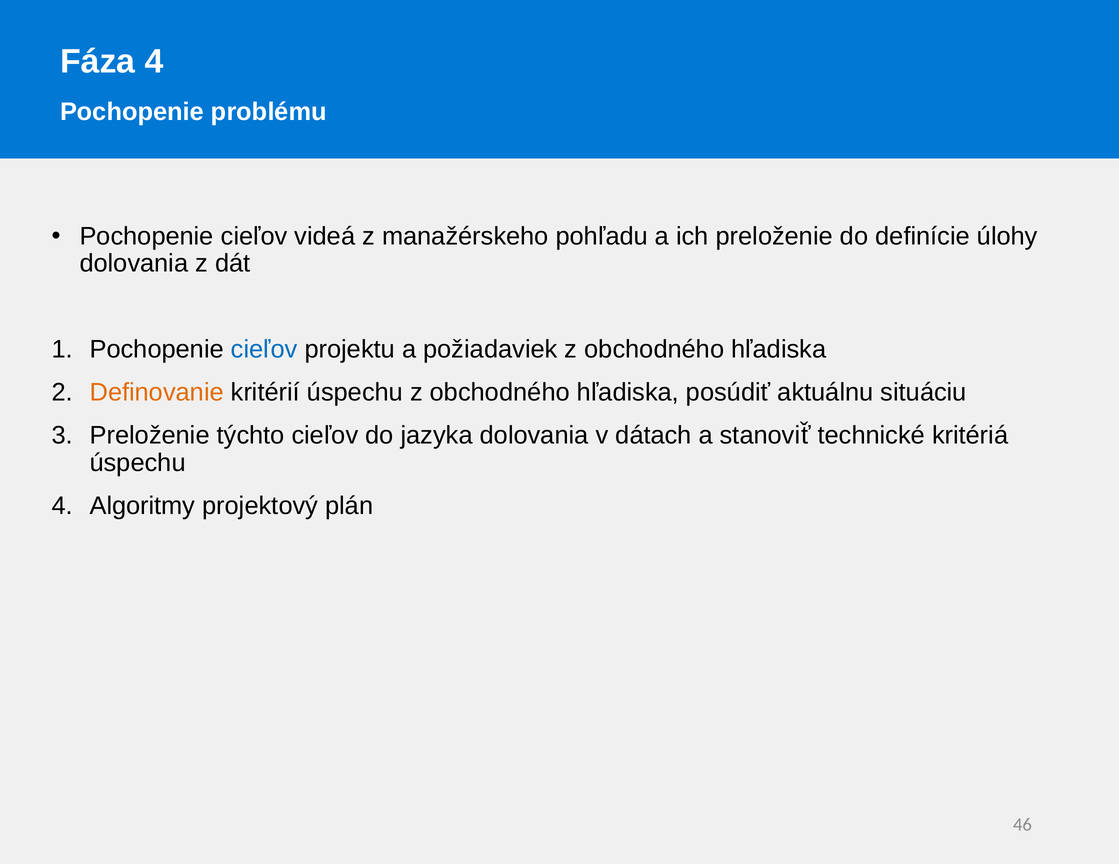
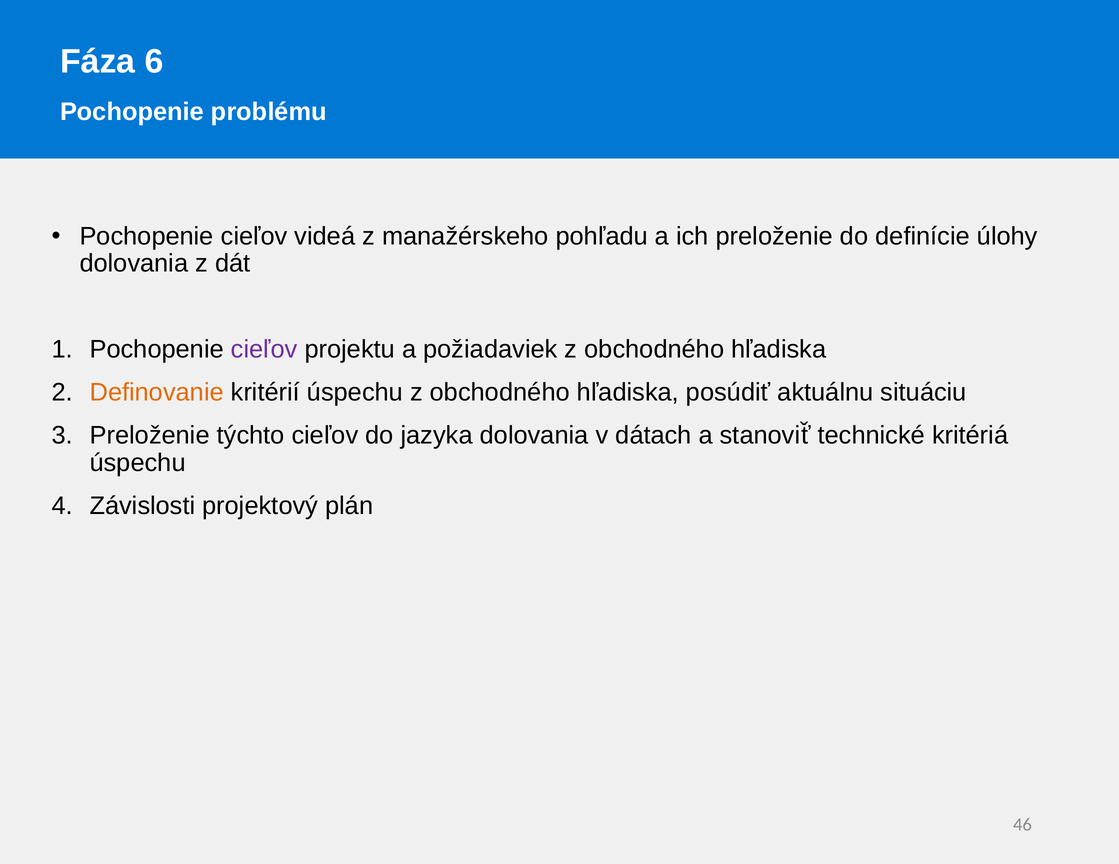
Fáza 4: 4 -> 6 (154, 62)
cieľov colour: blue -> purple (264, 350)
Algoritmy: Algoritmy -> Závislosti (142, 506)
